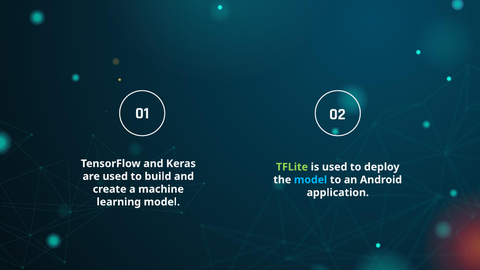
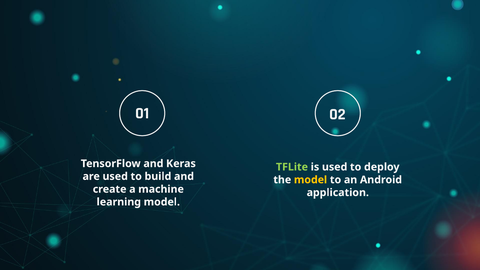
model colour: light blue -> yellow (311, 180)
